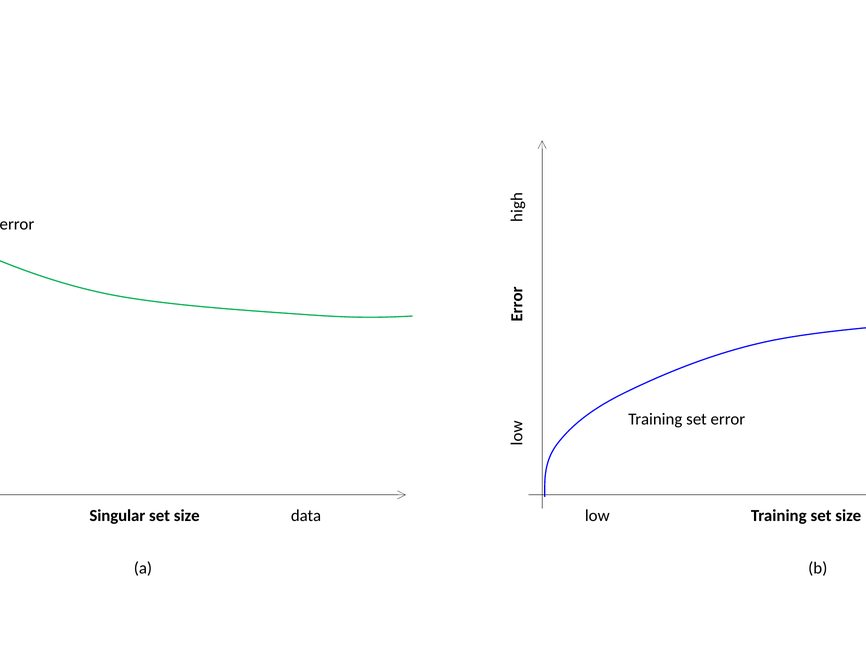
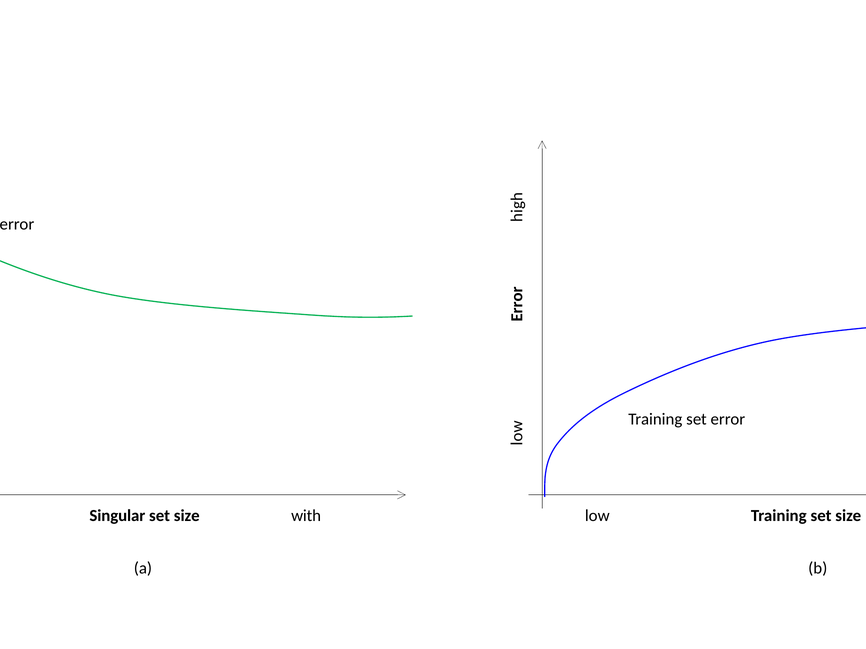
data: data -> with (306, 516)
